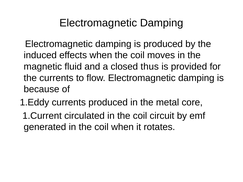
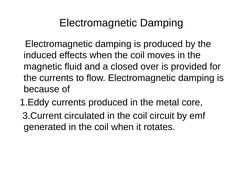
thus: thus -> over (150, 67)
1.Current: 1.Current -> 3.Current (42, 116)
